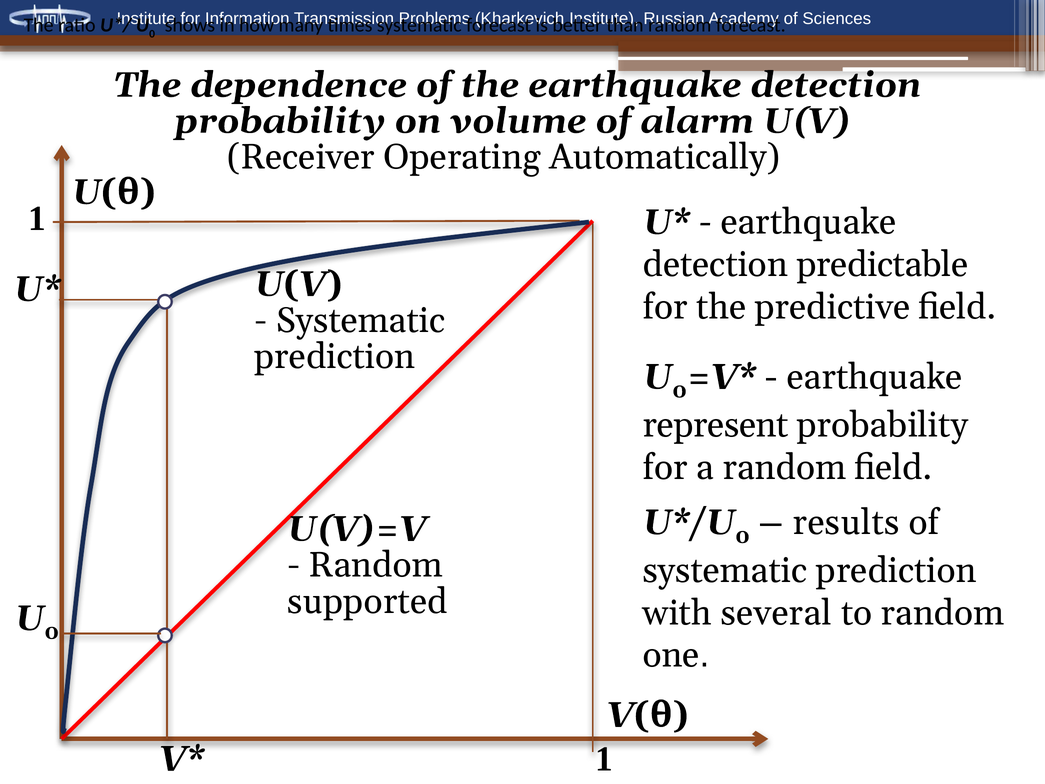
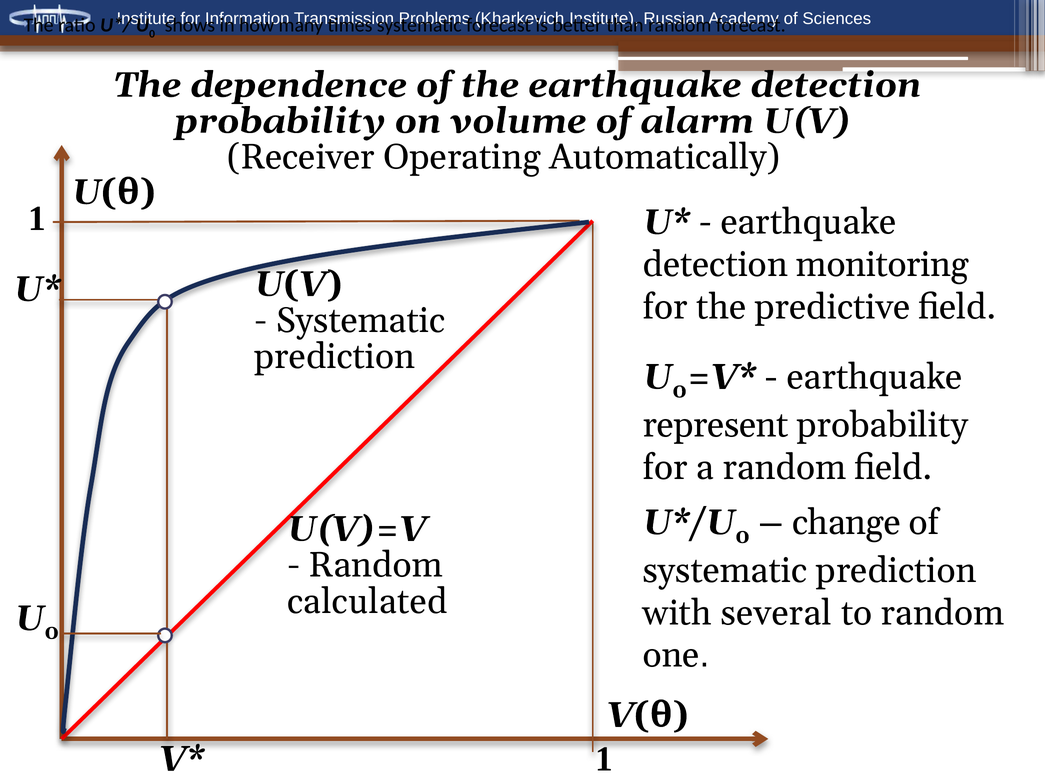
predictable: predictable -> monitoring (882, 265)
results: results -> change (846, 522)
supported: supported -> calculated (367, 602)
